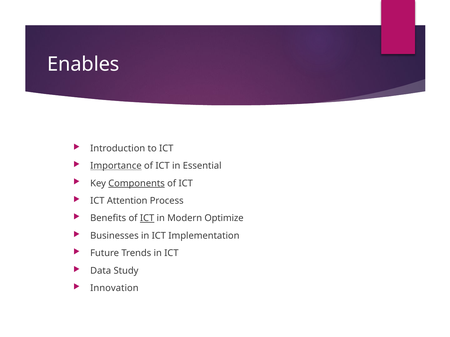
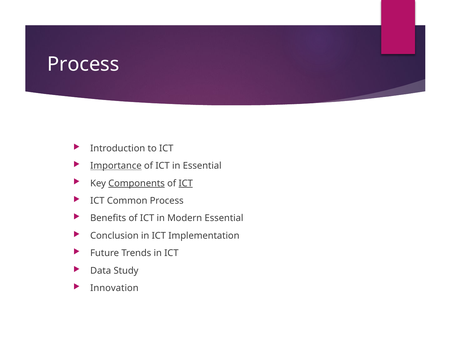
Enables: Enables -> Process (83, 64)
ICT underline: none -> present (186, 184)
Attention: Attention -> Common (127, 201)
ICT underline: present -> none (147, 219)
Modern Optimize: Optimize -> Essential (224, 219)
Businesses: Businesses -> Conclusion (114, 236)
